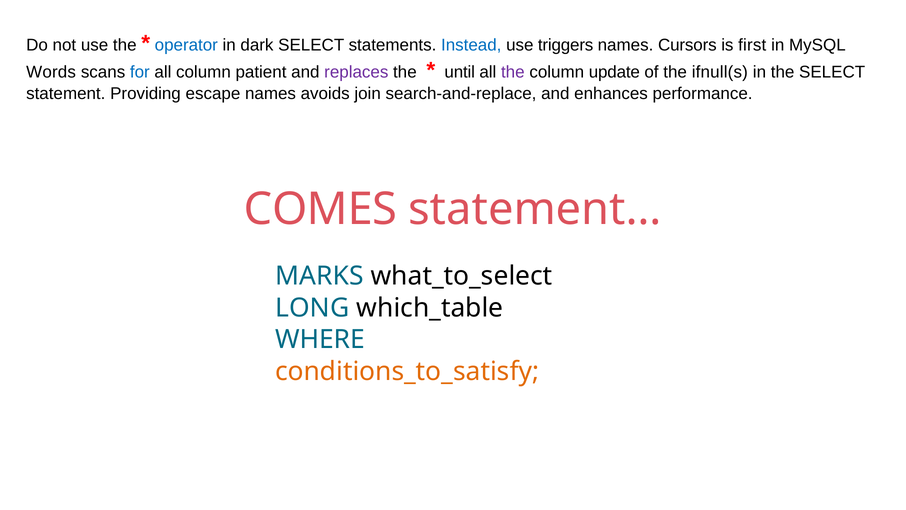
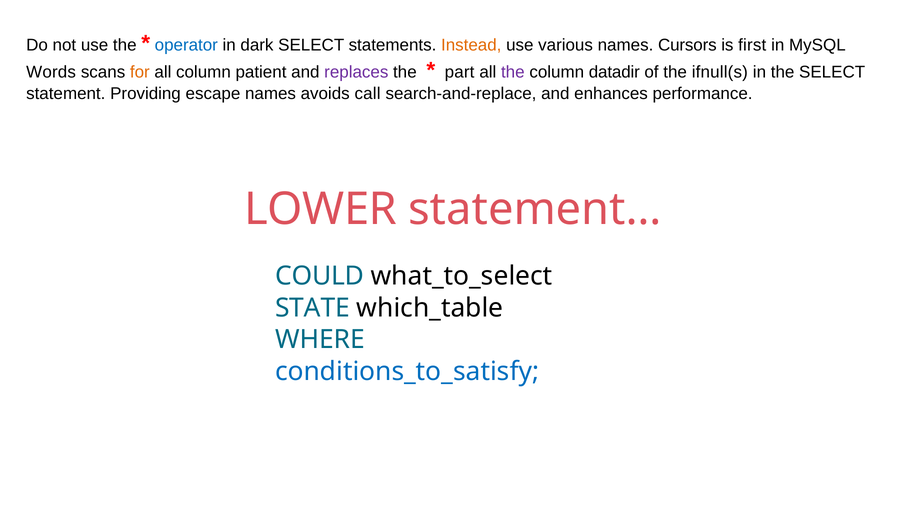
Instead colour: blue -> orange (471, 45)
triggers: triggers -> various (566, 45)
for colour: blue -> orange (140, 72)
until: until -> part (460, 72)
update: update -> datadir (614, 72)
join: join -> call (368, 94)
COMES: COMES -> LOWER (320, 209)
MARKS: MARKS -> COULD (320, 276)
LONG: LONG -> STATE (312, 308)
conditions_to_satisfy colour: orange -> blue (407, 371)
